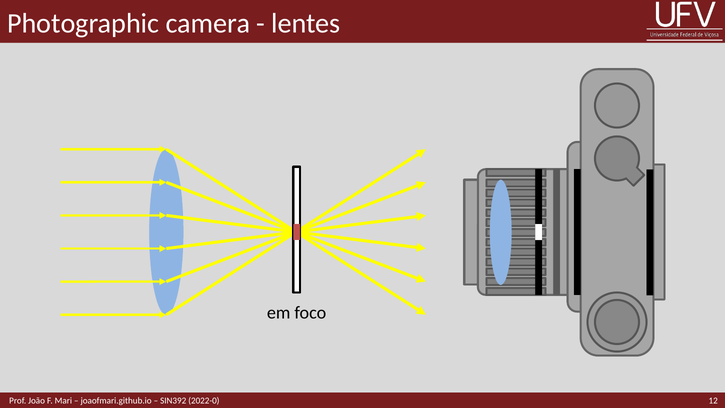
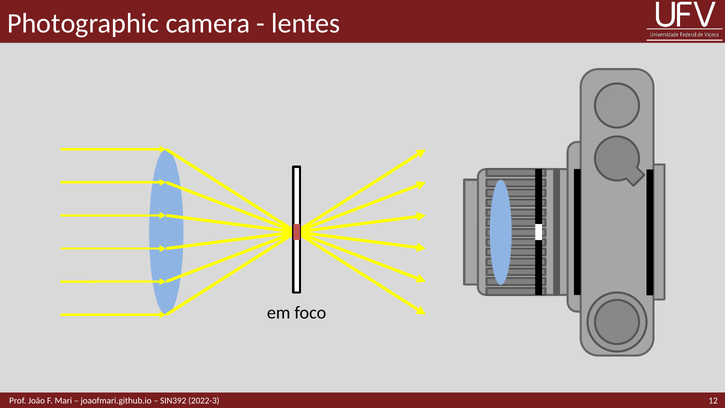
2022-0: 2022-0 -> 2022-3 (204, 401)
